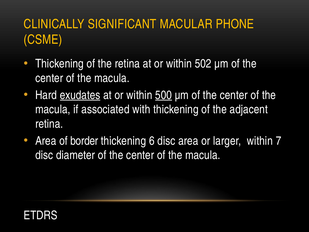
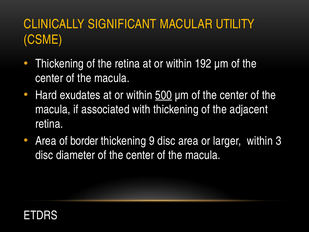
PHONE: PHONE -> UTILITY (235, 24)
502: 502 -> 192 (203, 64)
exudates underline: present -> none (80, 95)
6: 6 -> 9 (152, 141)
7: 7 -> 3 (279, 141)
